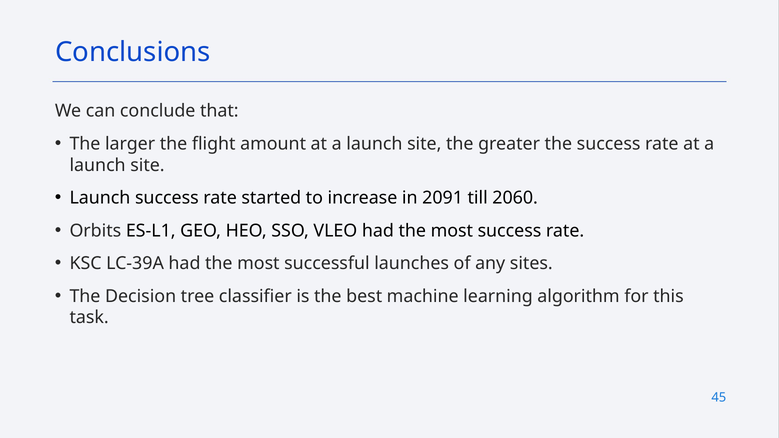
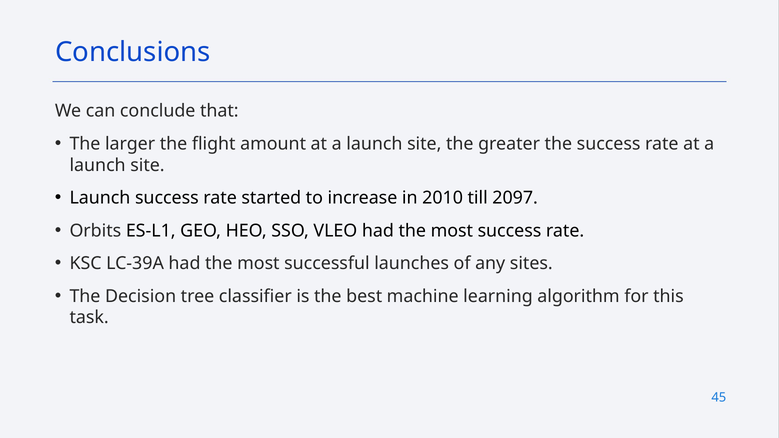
2091: 2091 -> 2010 (443, 198)
2060: 2060 -> 2097 (515, 198)
